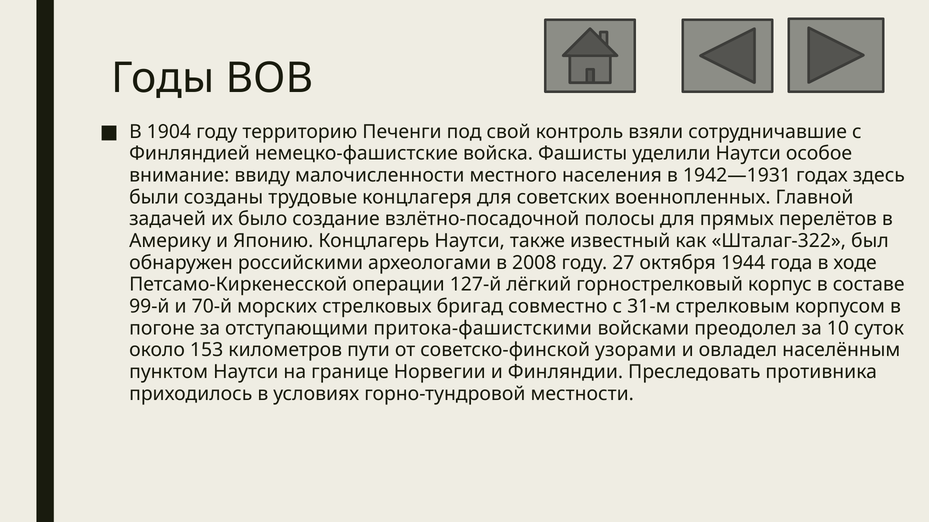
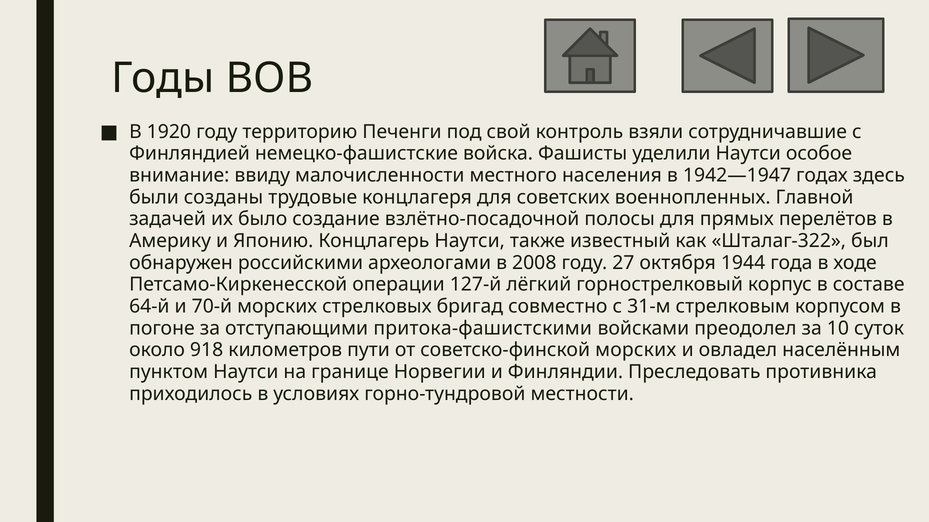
1904: 1904 -> 1920 (169, 132)
1942—1931: 1942—1931 -> 1942—1947 (737, 176)
99-й: 99-й -> 64-й (149, 307)
153: 153 -> 918 (207, 350)
советско-финской узорами: узорами -> морских (636, 350)
